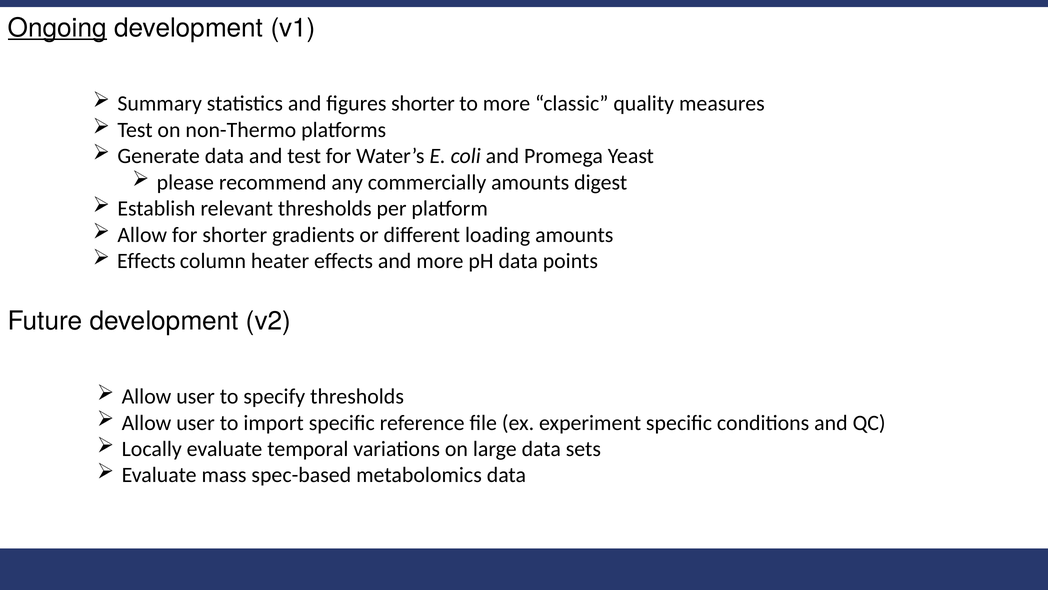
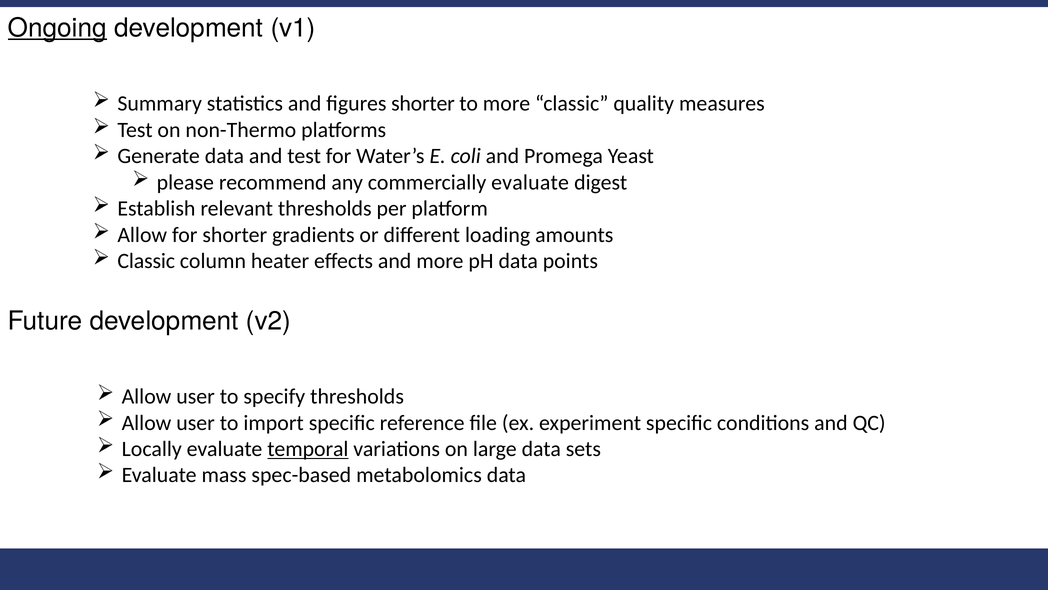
commercially amounts: amounts -> evaluate (530, 182)
Effects: Effects -> Classic (146, 261)
temporal underline: none -> present (308, 449)
